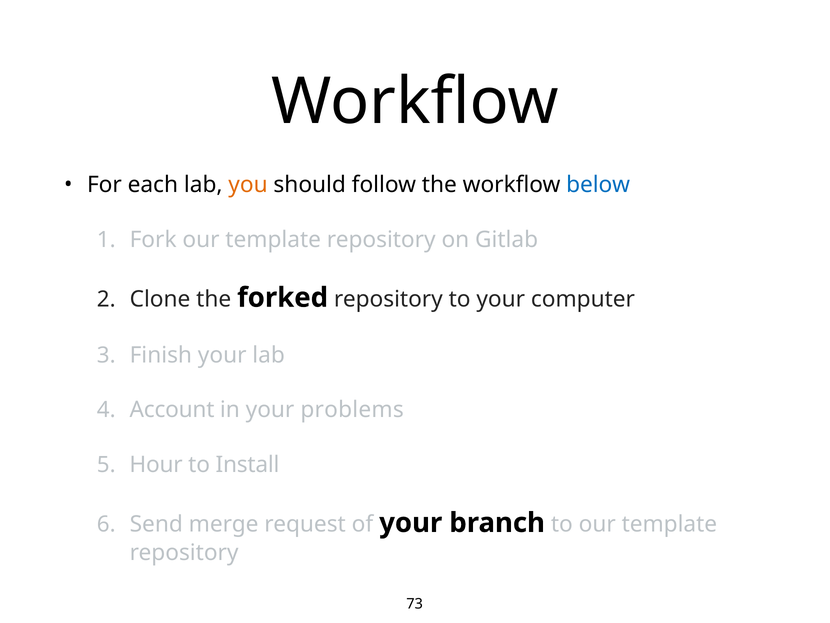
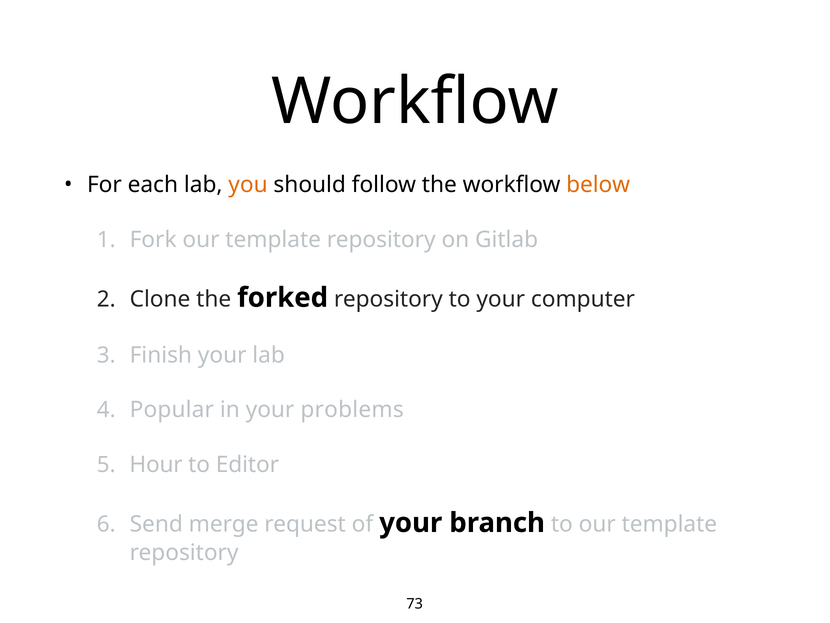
below colour: blue -> orange (598, 185)
Account: Account -> Popular (172, 410)
Install: Install -> Editor (247, 464)
